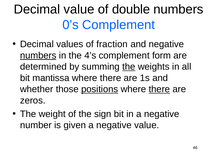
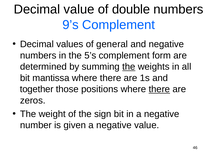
0’s: 0’s -> 9’s (71, 25)
fraction: fraction -> general (112, 44)
numbers underline: present -> none (38, 55)
4’s: 4’s -> 5’s (90, 55)
whether: whether -> together (37, 89)
positions underline: present -> none (100, 89)
